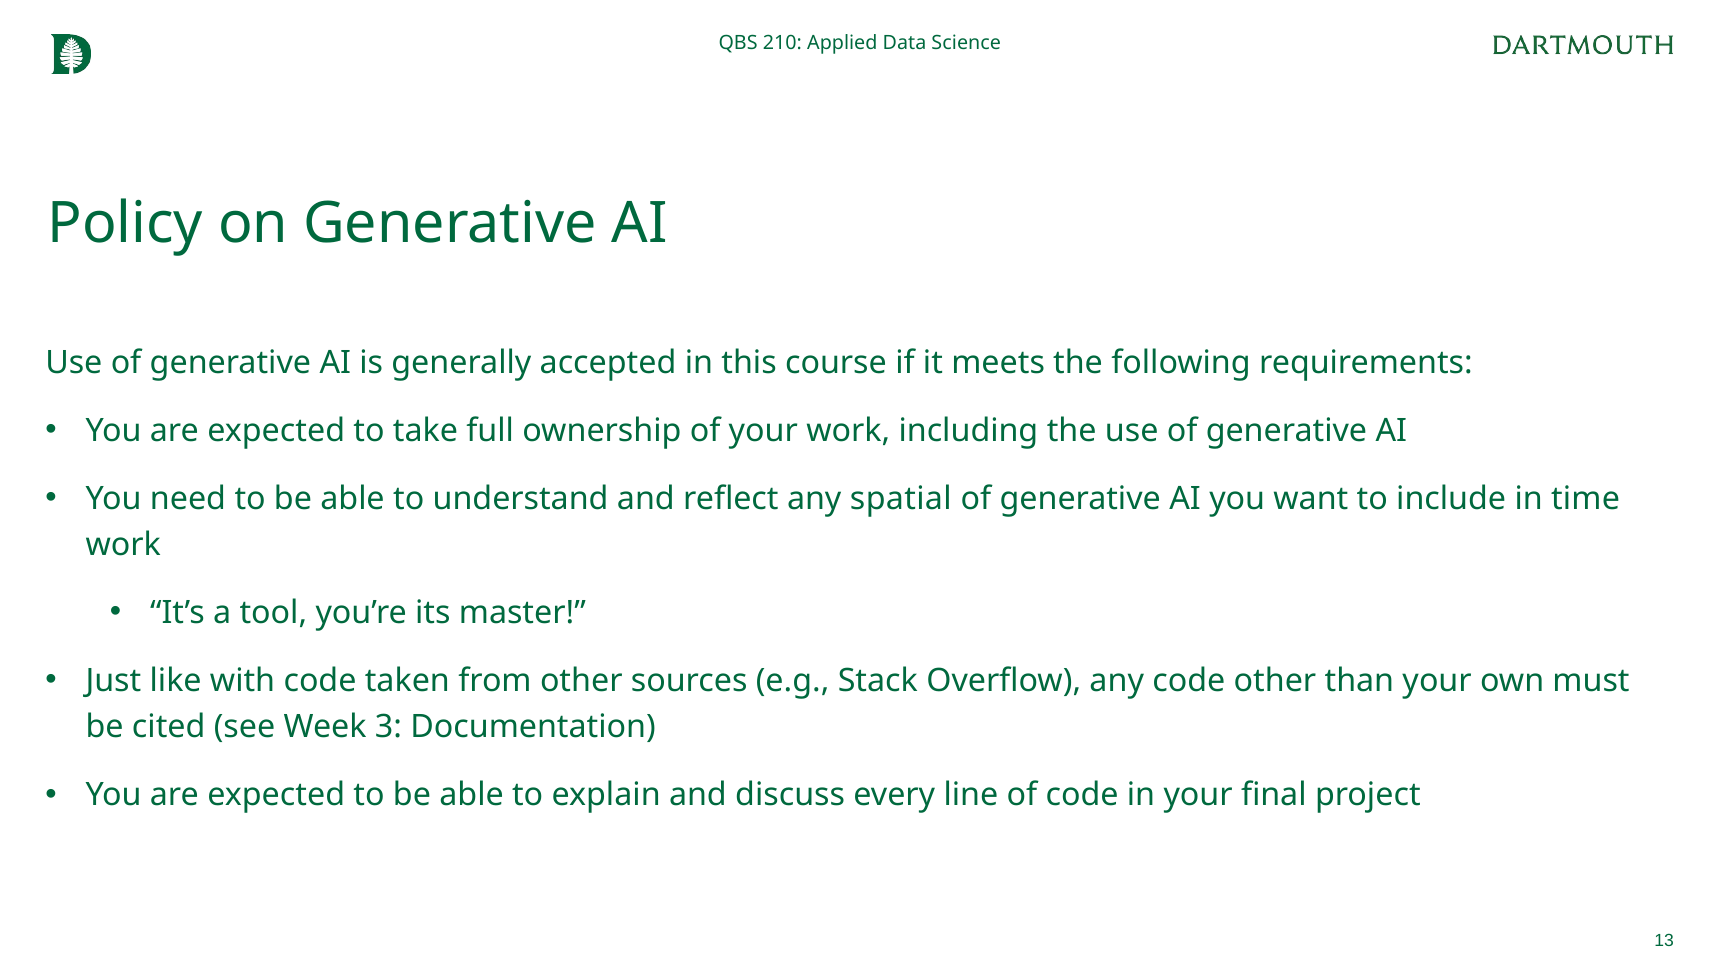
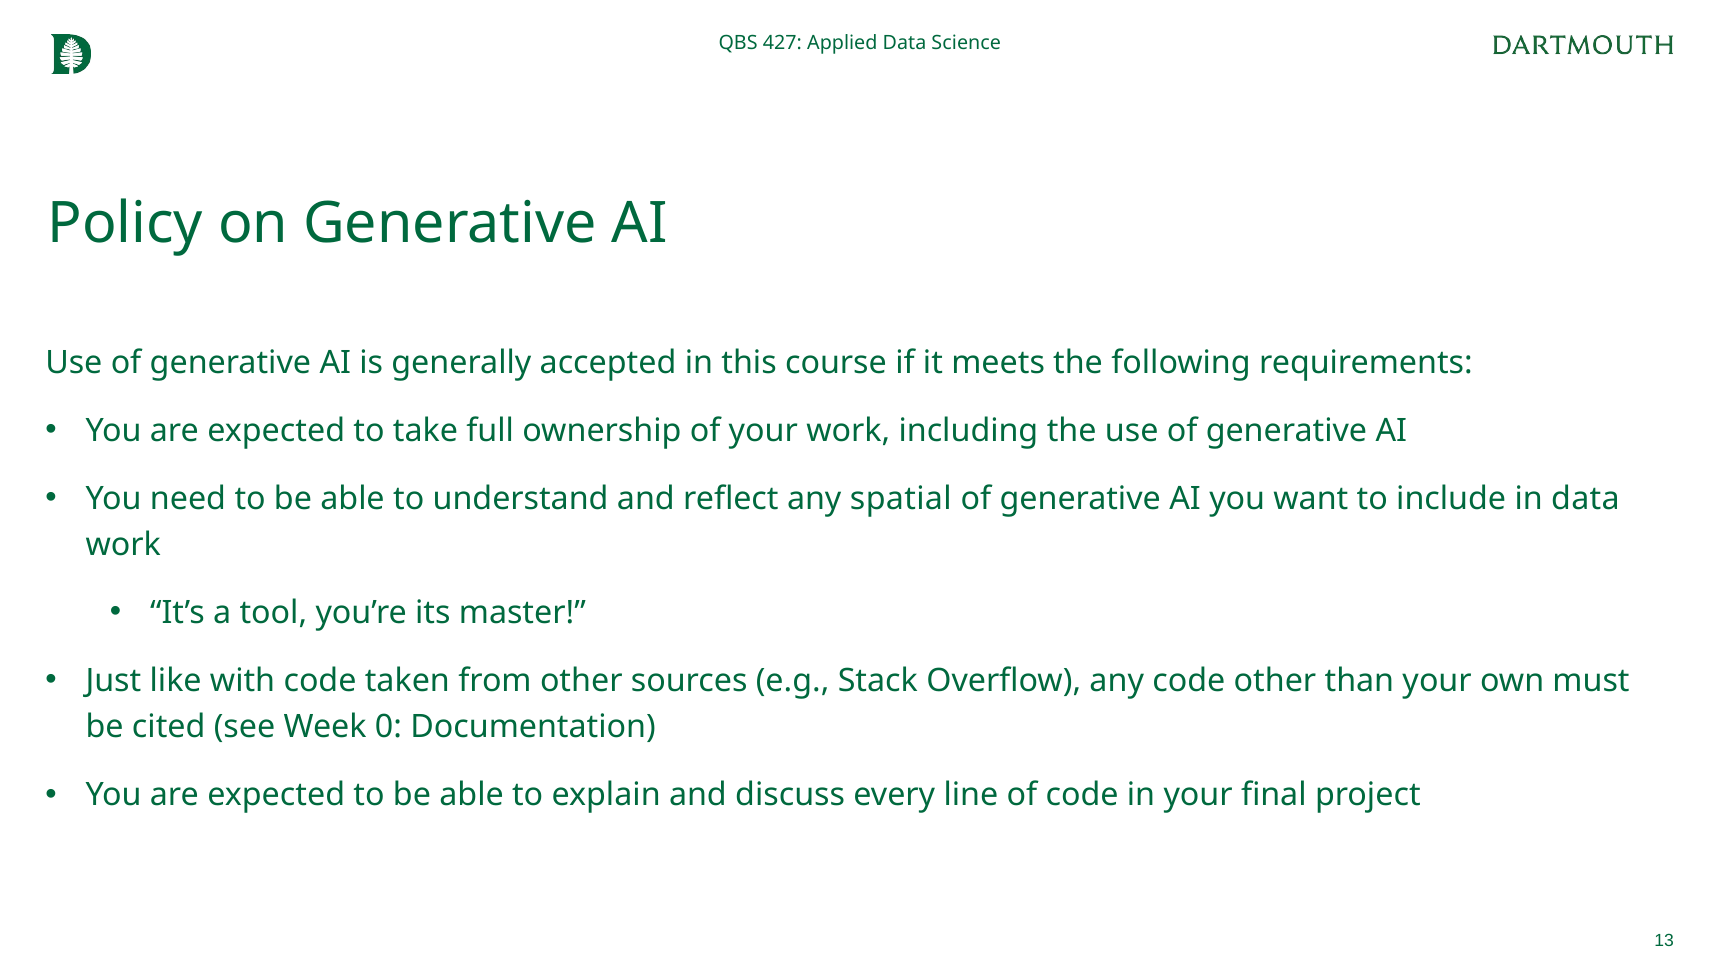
210: 210 -> 427 (782, 43)
in time: time -> data (1585, 499)
3: 3 -> 0 (389, 728)
